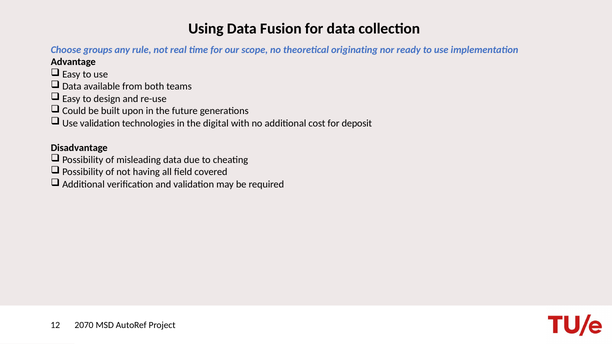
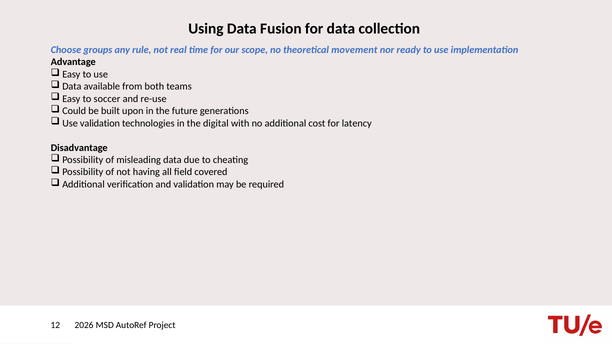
originating: originating -> movement (354, 50)
design: design -> soccer (107, 99)
deposit: deposit -> latency (357, 123)
2070: 2070 -> 2026 (84, 326)
